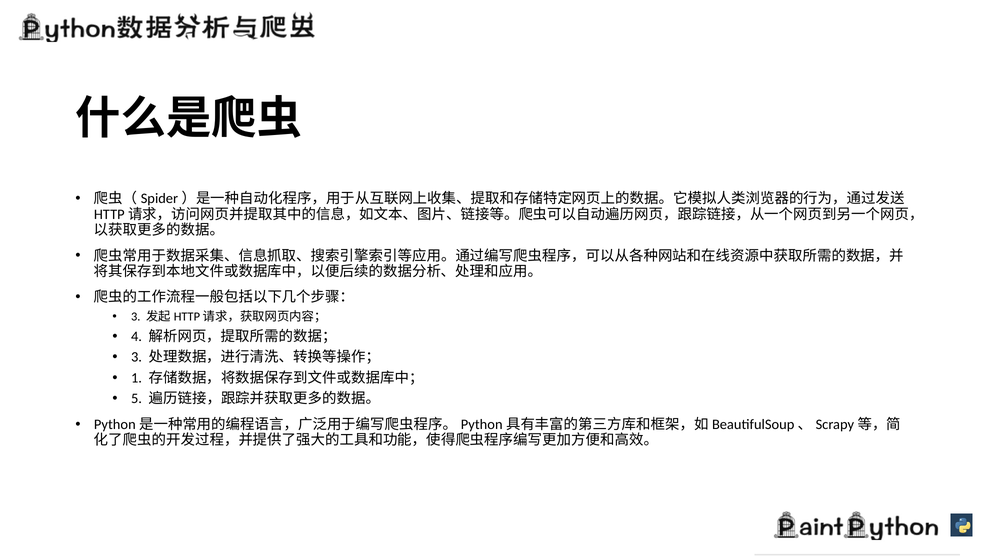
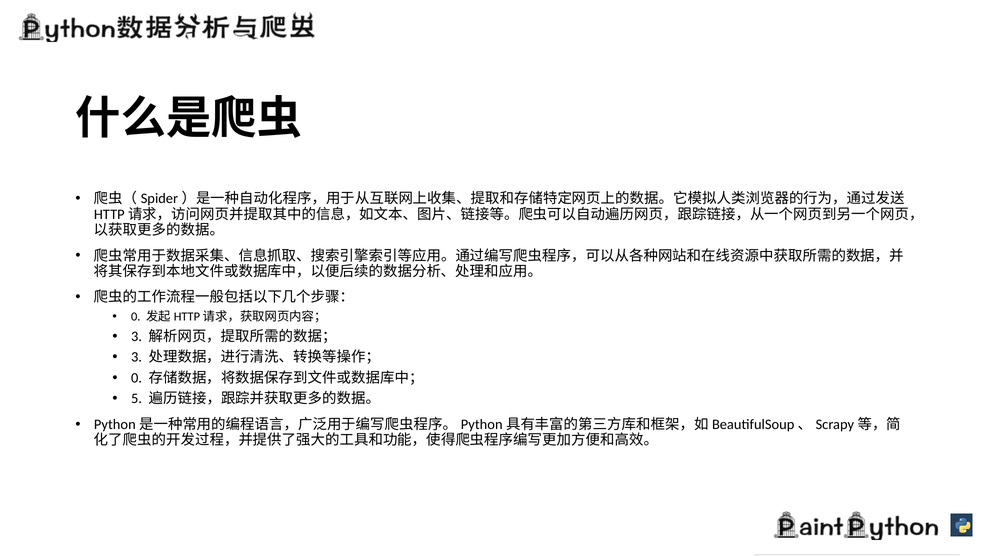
3: 3 -> 0 (136, 317)
4: 4 -> 3 (136, 337)
1: 1 -> 0 (136, 378)
